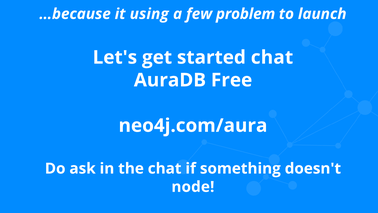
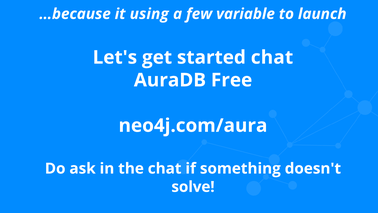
problem: problem -> variable (246, 14)
node: node -> solve (193, 187)
